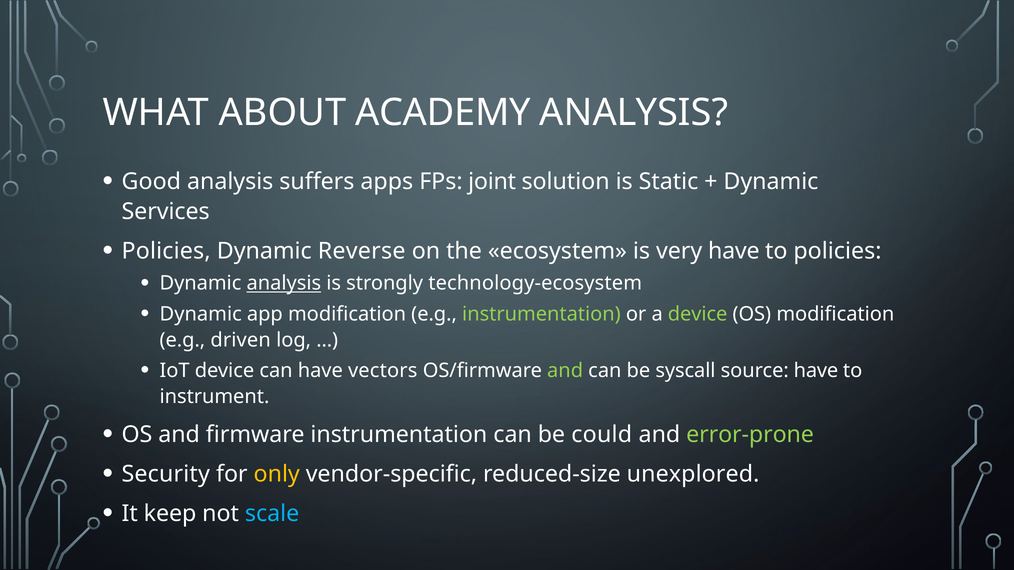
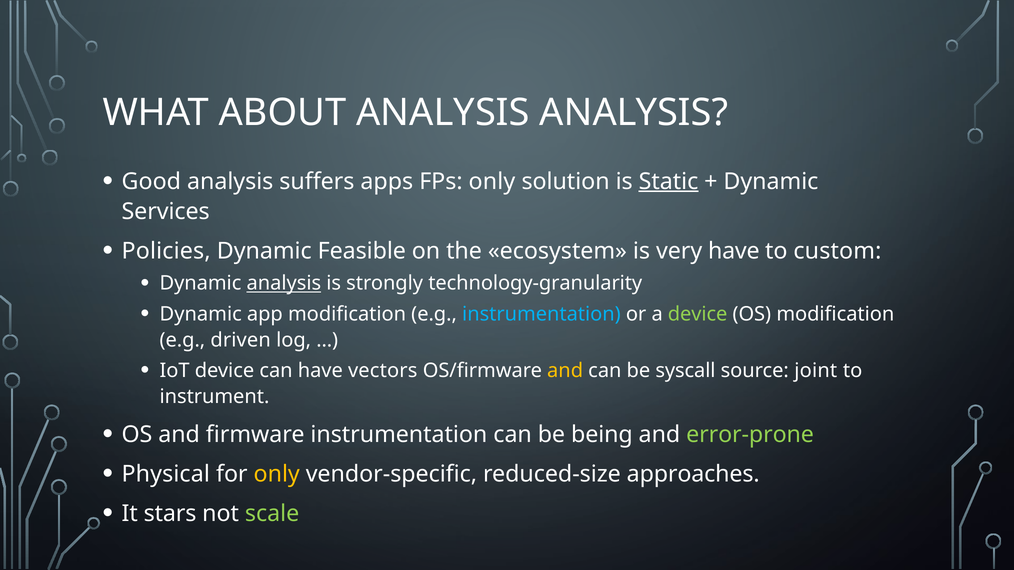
ABOUT ACADEMY: ACADEMY -> ANALYSIS (443, 113)
FPs joint: joint -> only (492, 181)
Static underline: none -> present (668, 181)
Reverse: Reverse -> Feasible (362, 251)
to policies: policies -> custom (837, 251)
technology-ecosystem: technology-ecosystem -> technology-granularity (535, 284)
instrumentation colour: light green -> light blue (541, 314)
and colour: light green -> yellow (565, 371)
source have: have -> joint (816, 371)
could: could -> being (602, 435)
Security: Security -> Physical (166, 474)
unexplored: unexplored -> approaches (693, 474)
keep: keep -> stars (170, 514)
scale colour: light blue -> light green (272, 514)
